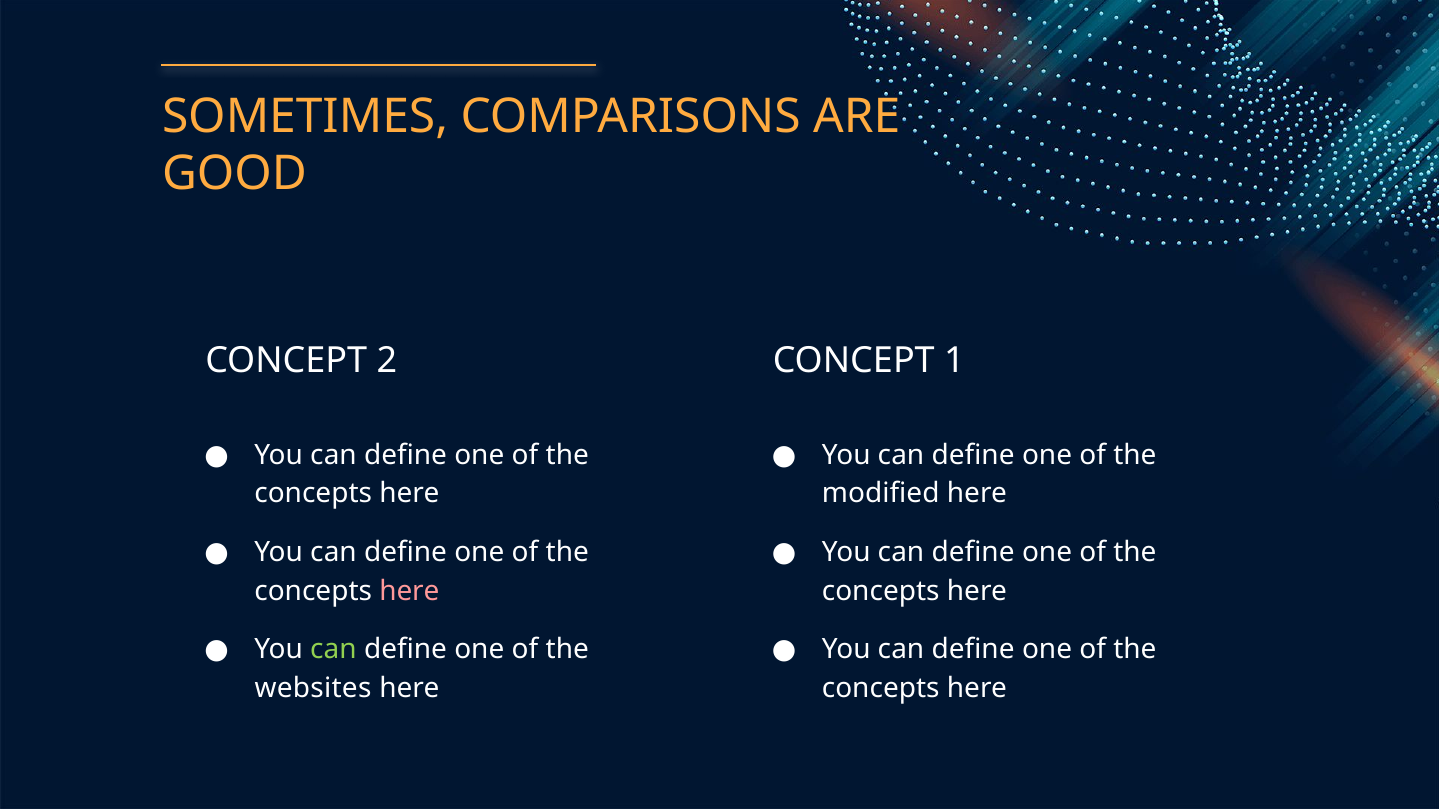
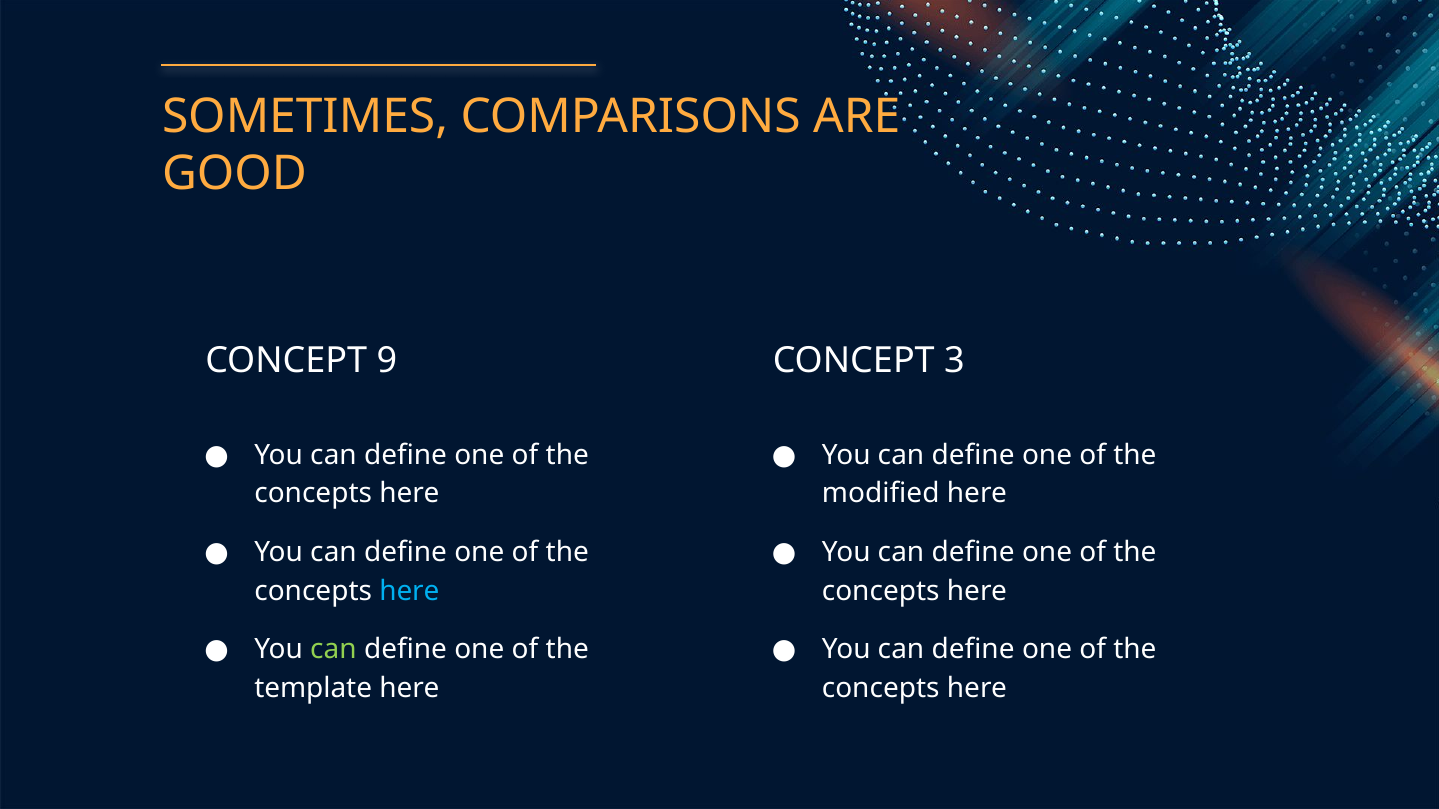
2: 2 -> 9 (387, 360)
1: 1 -> 3 (954, 360)
here colour: pink -> light blue (409, 591)
websites: websites -> template (313, 688)
